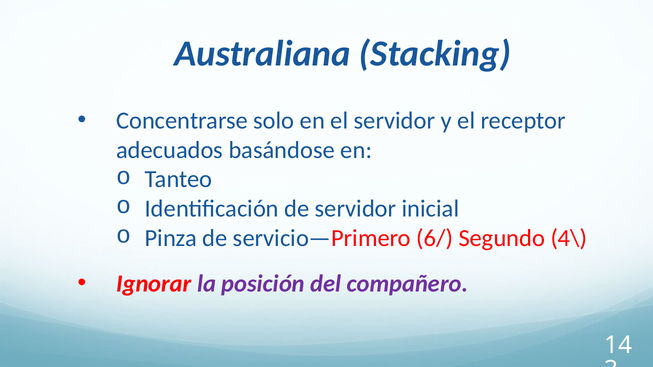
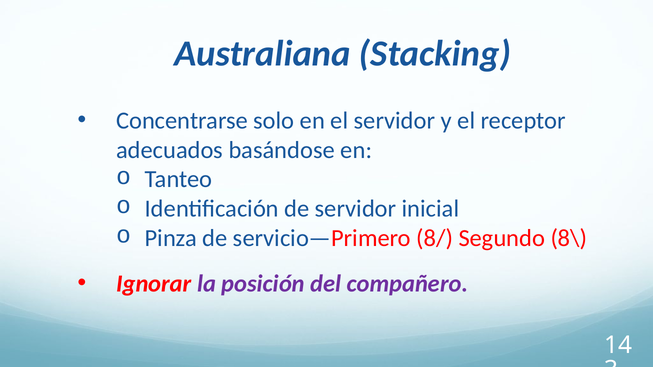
6/: 6/ -> 8/ (435, 238)
4\: 4\ -> 8\ (569, 238)
